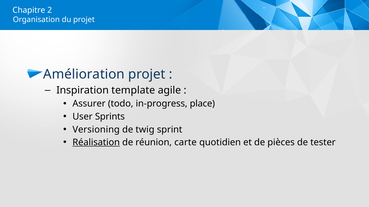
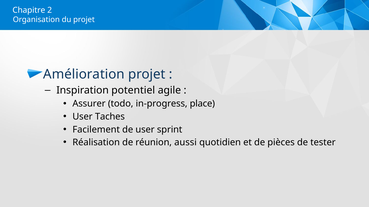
template: template -> potentiel (133, 91)
Sprints: Sprints -> Taches (110, 117)
Versioning: Versioning -> Facilement (96, 130)
de twig: twig -> user (145, 130)
Réalisation underline: present -> none (96, 143)
carte: carte -> aussi (186, 143)
